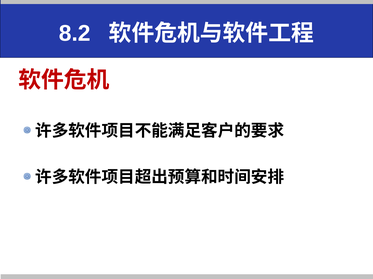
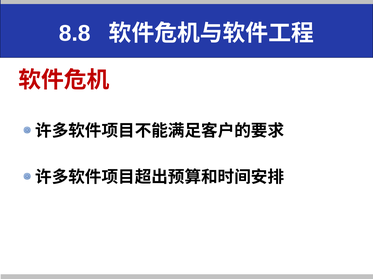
8.2: 8.2 -> 8.8 (75, 34)
